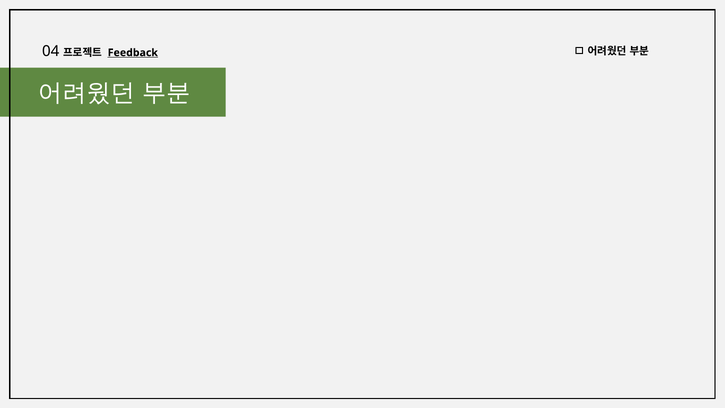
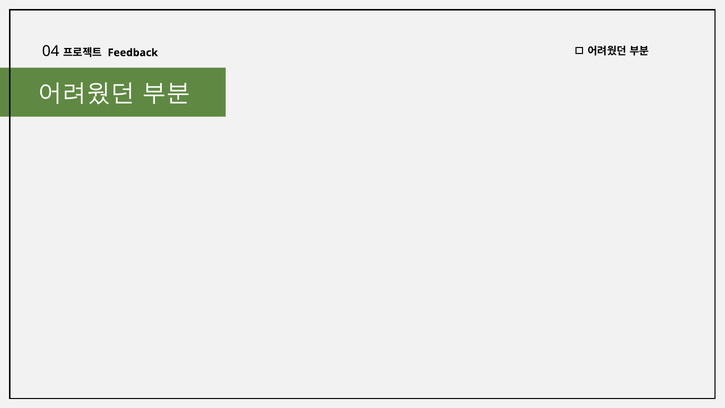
Feedback underline: present -> none (133, 53)
